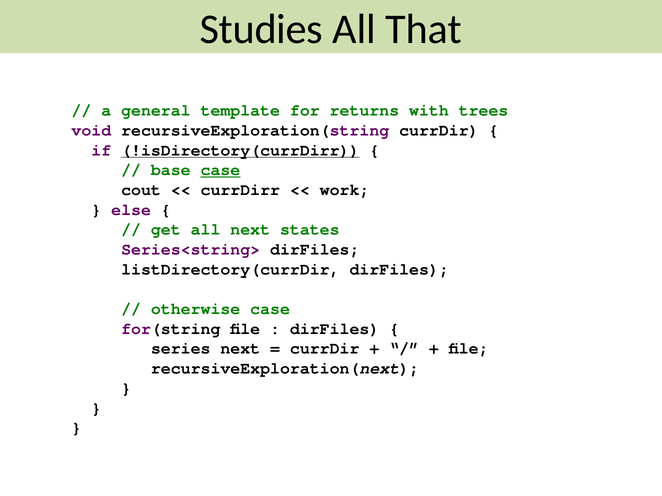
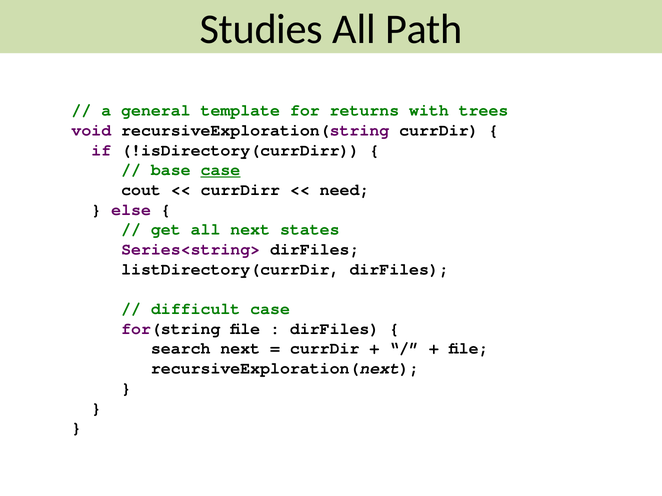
That: That -> Path (424, 29)
!isDirectory(currDirr underline: present -> none (240, 150)
work: work -> need (345, 190)
otherwise: otherwise -> difficult (196, 309)
series: series -> search (181, 349)
